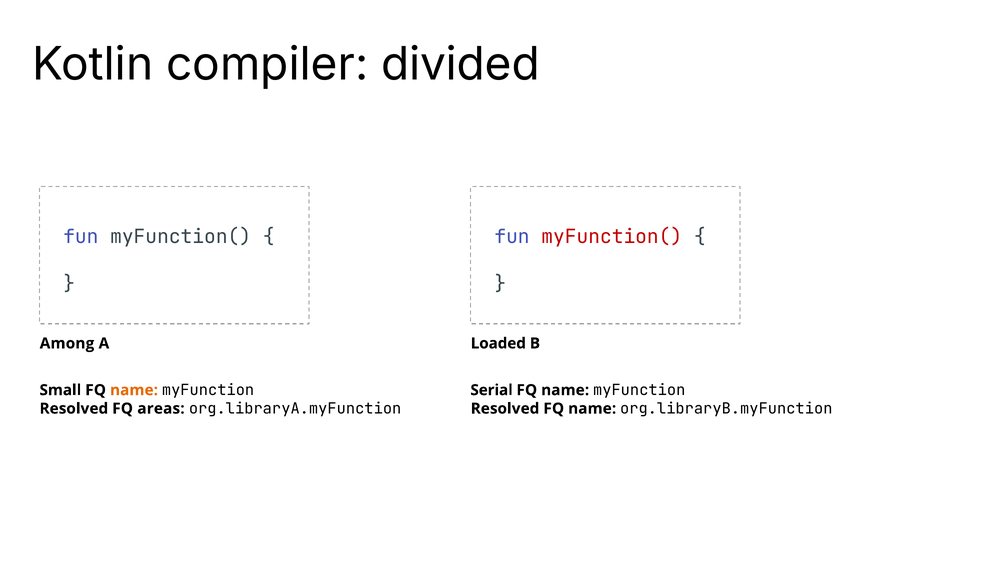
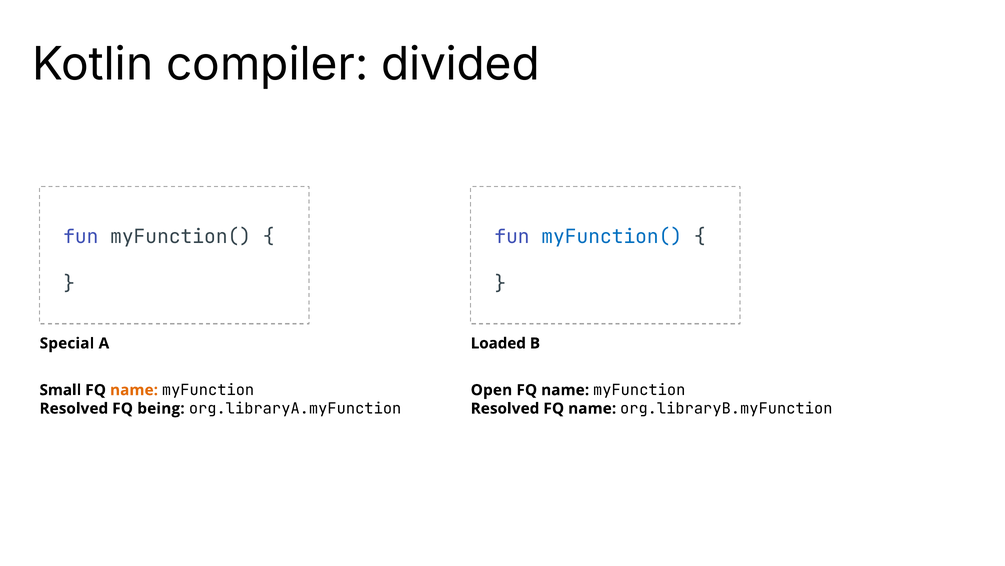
myFunction( colour: red -> blue (612, 237)
Among: Among -> Special (67, 343)
Serial: Serial -> Open (491, 390)
areas: areas -> being (161, 408)
